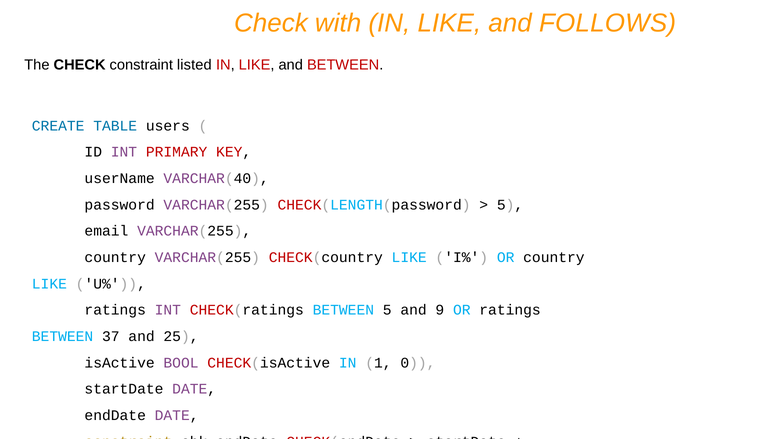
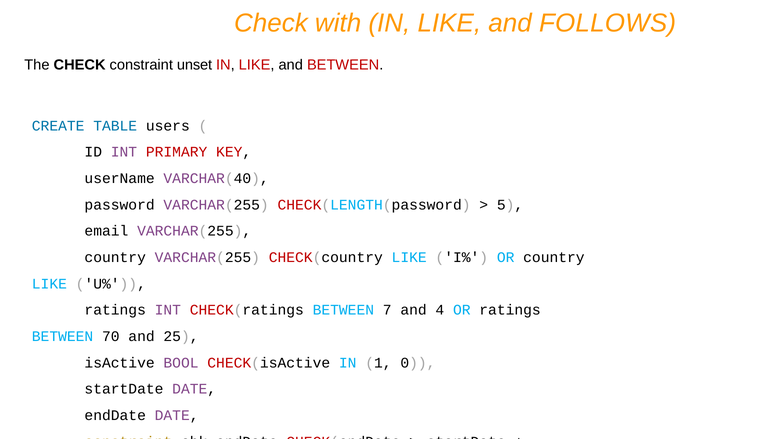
listed: listed -> unset (194, 65)
BETWEEN 5: 5 -> 7 (387, 310)
9: 9 -> 4 (440, 310)
37: 37 -> 70 (111, 336)
